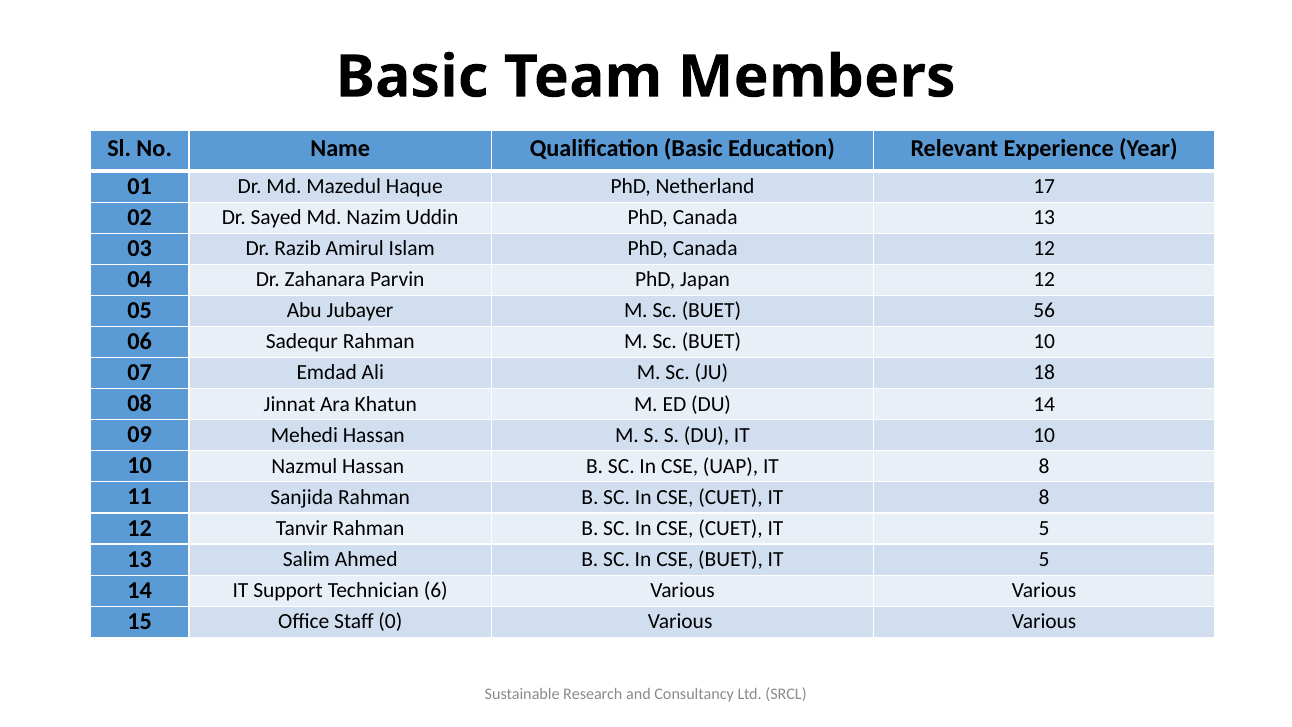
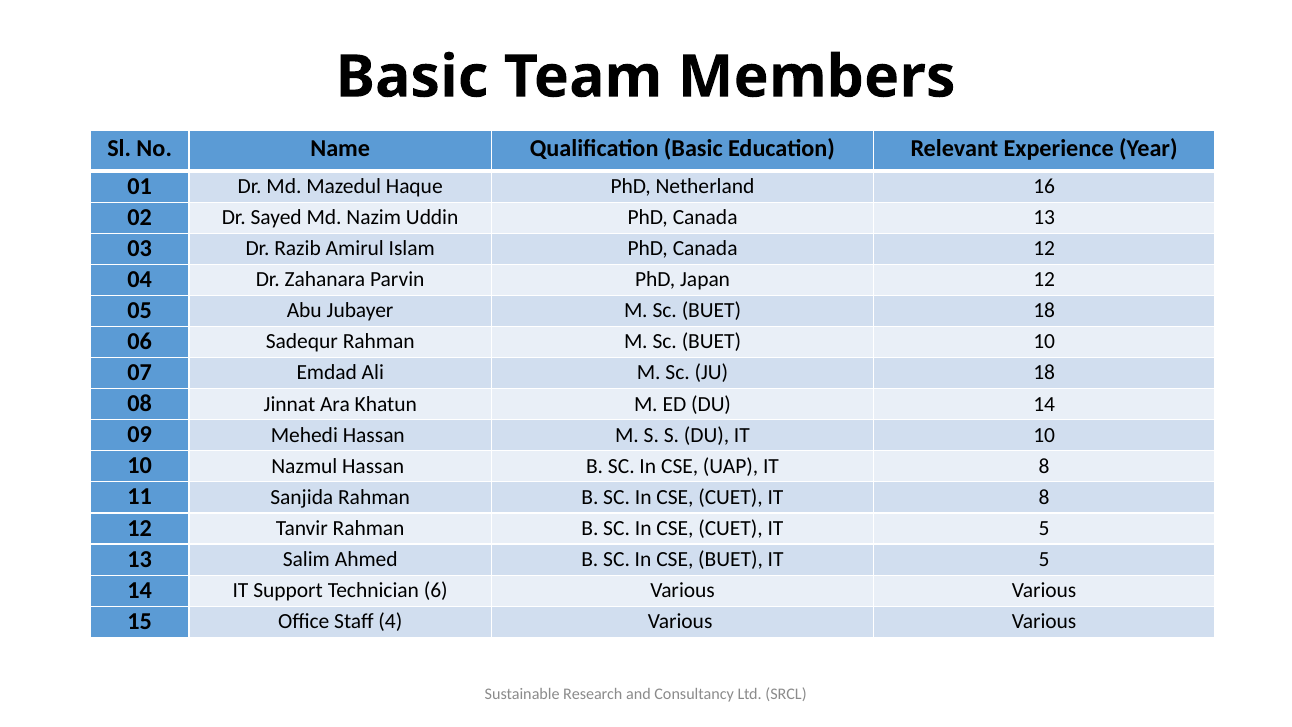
17: 17 -> 16 (1044, 186)
BUET 56: 56 -> 18 (1044, 311)
0: 0 -> 4 (390, 621)
